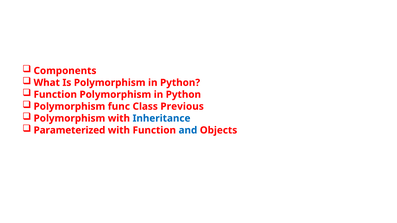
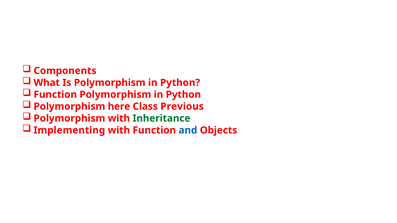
func: func -> here (119, 107)
Inheritance colour: blue -> green (162, 118)
Parameterized: Parameterized -> Implementing (69, 130)
